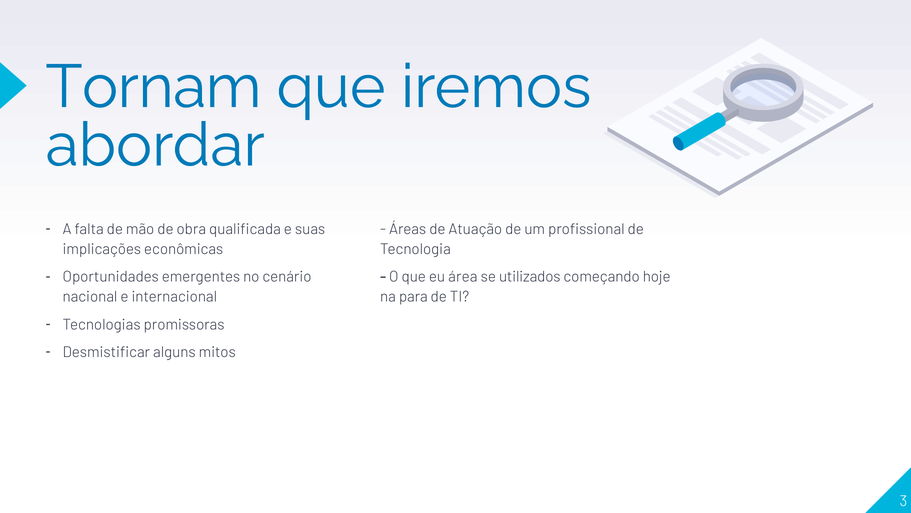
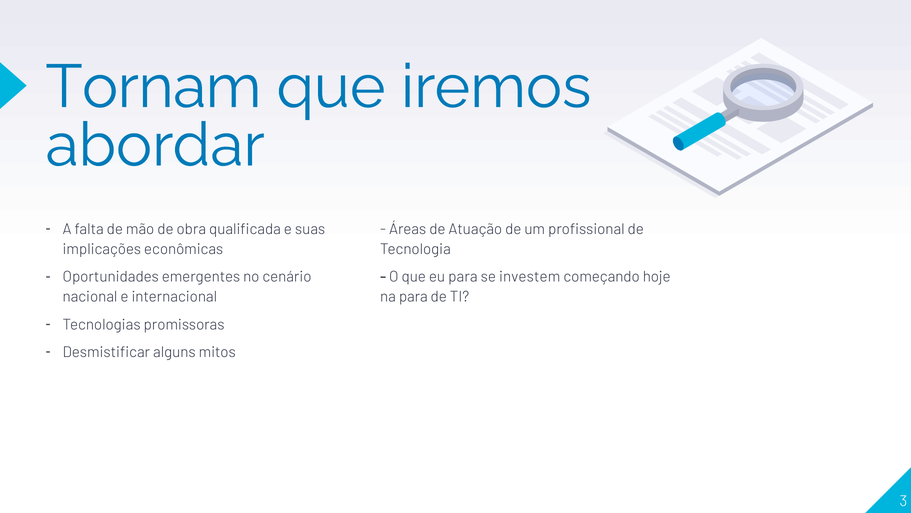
eu área: área -> para (463, 277)
utilizados: utilizados -> investem (530, 277)
